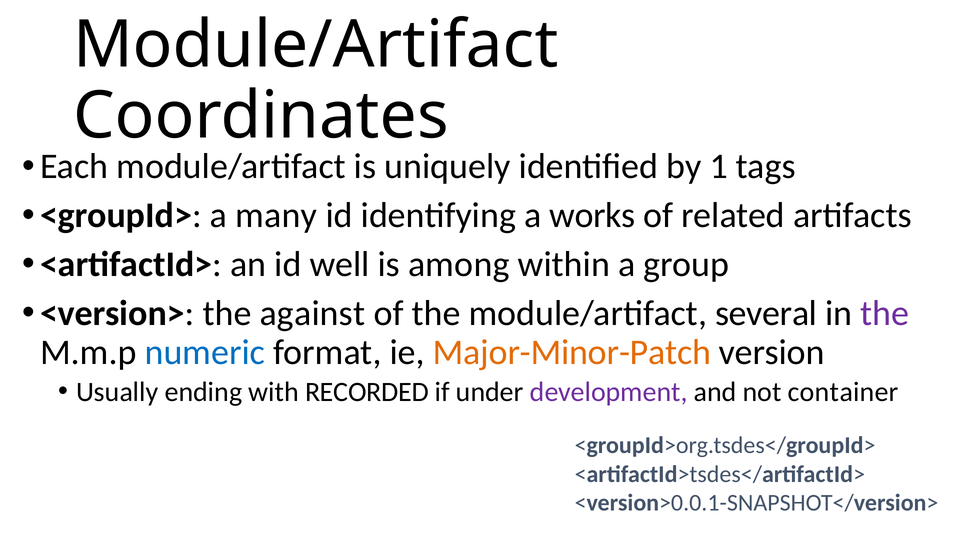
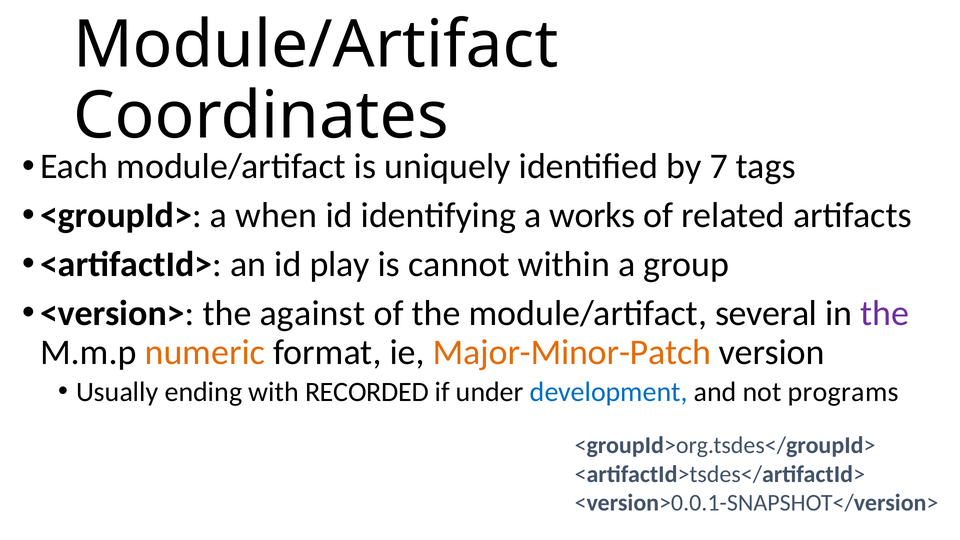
1: 1 -> 7 (719, 167)
many: many -> when (276, 215)
well: well -> play (340, 264)
among: among -> cannot (459, 264)
numeric colour: blue -> orange (205, 352)
development colour: purple -> blue (609, 392)
container: container -> programs (843, 392)
